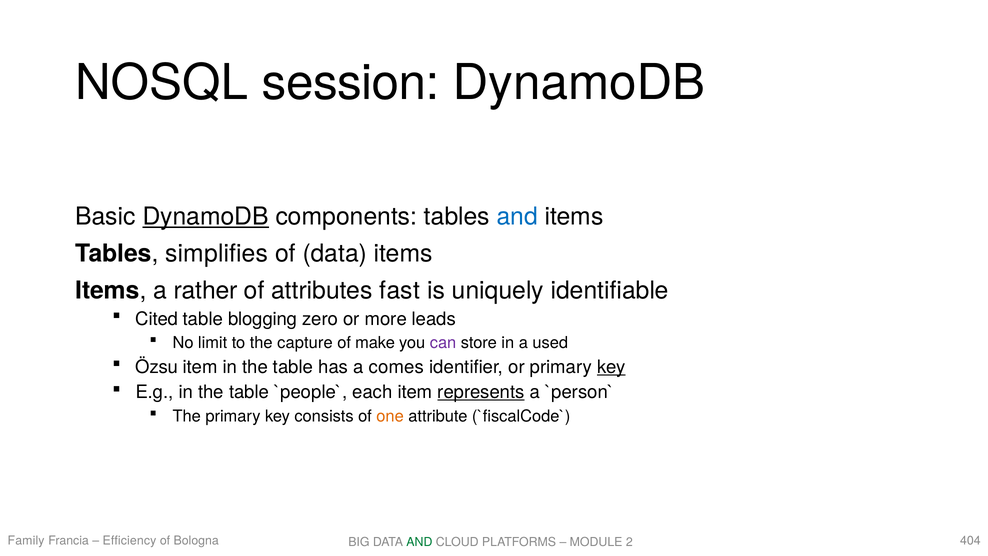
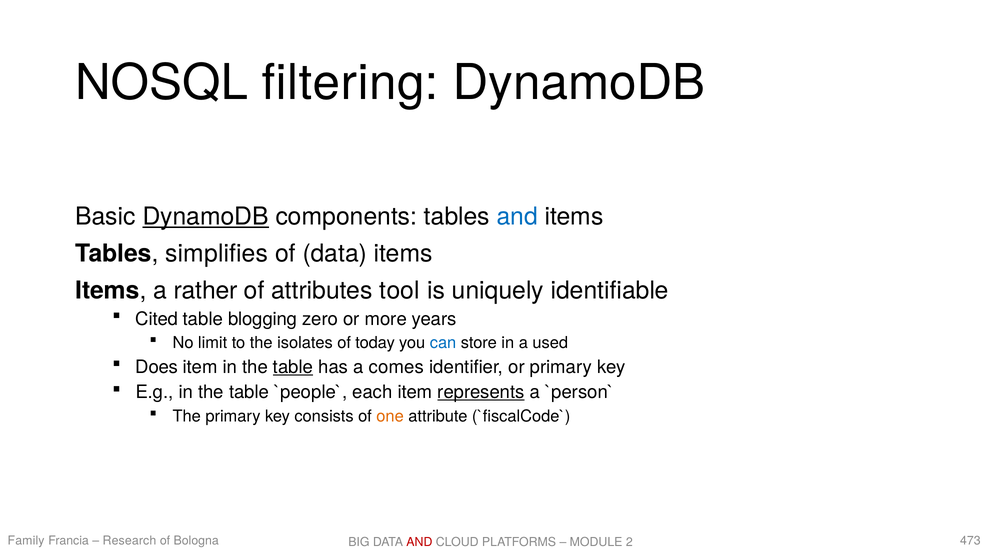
session: session -> filtering (350, 83)
fast: fast -> tool (400, 290)
leads: leads -> years (434, 319)
capture: capture -> isolates (305, 343)
make: make -> today (375, 343)
can colour: purple -> blue (443, 343)
Özsu: Özsu -> Does (157, 367)
table underline: none -> present (293, 367)
key underline: present -> none (611, 367)
Efficiency: Efficiency -> Research (129, 540)
404: 404 -> 473 (970, 540)
AND colour: green -> red (419, 542)
